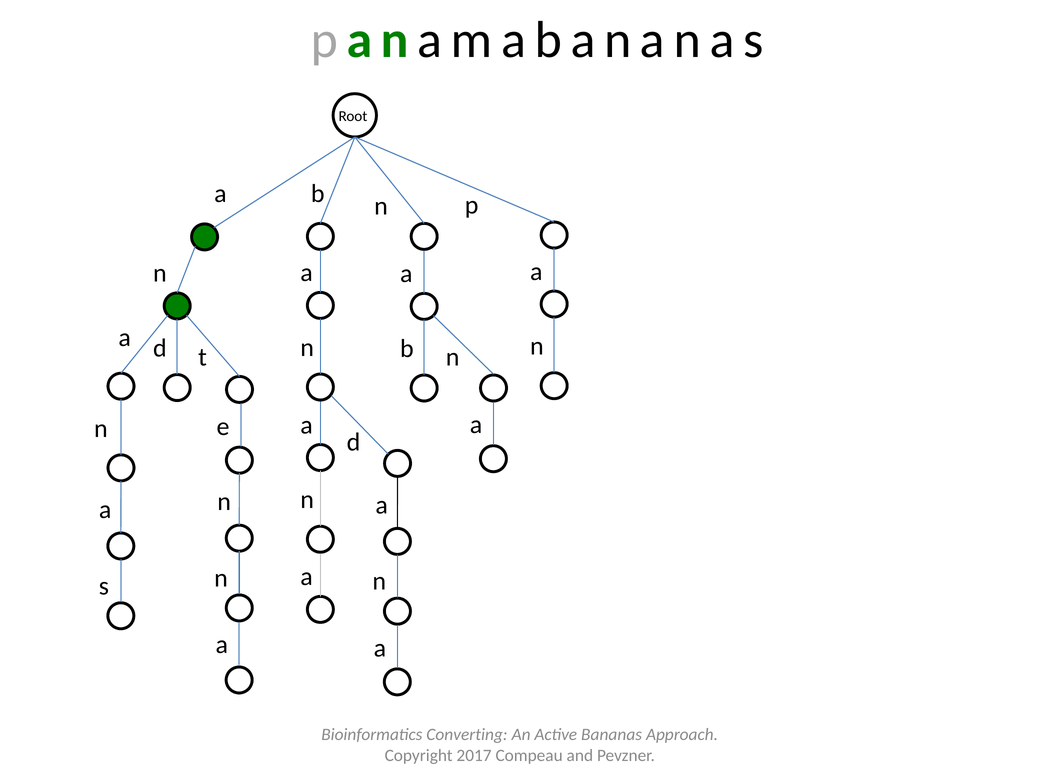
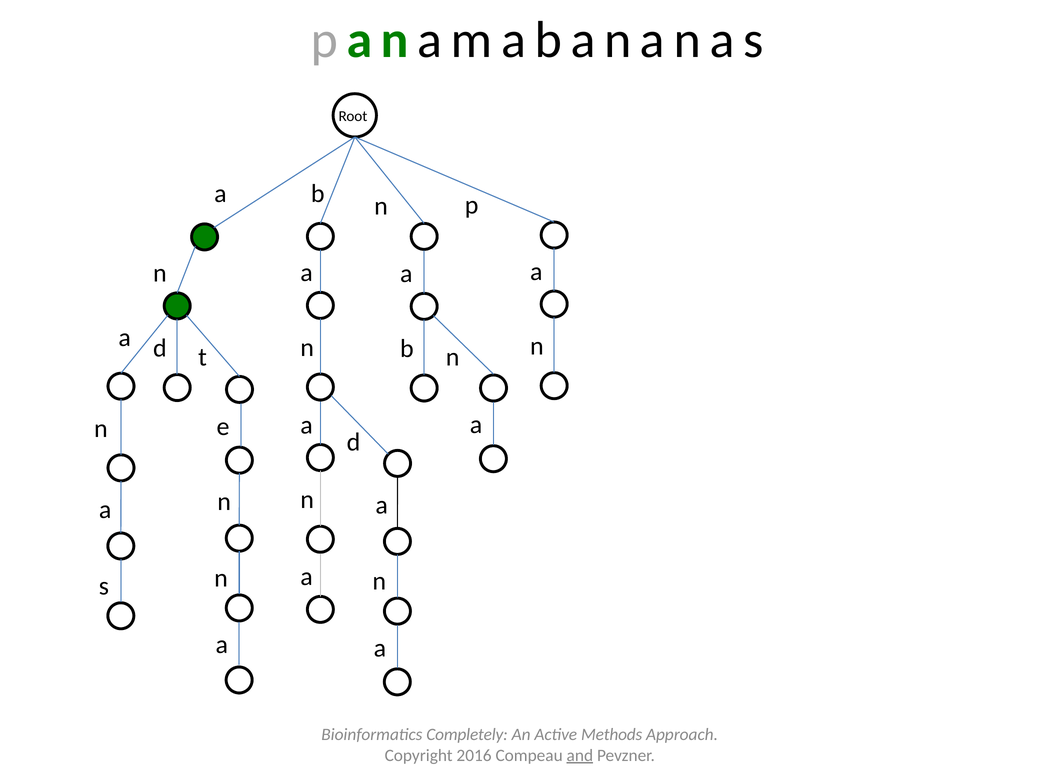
Converting: Converting -> Completely (467, 734)
Bananas: Bananas -> Methods (612, 734)
2017: 2017 -> 2016 (474, 755)
and underline: none -> present (580, 755)
